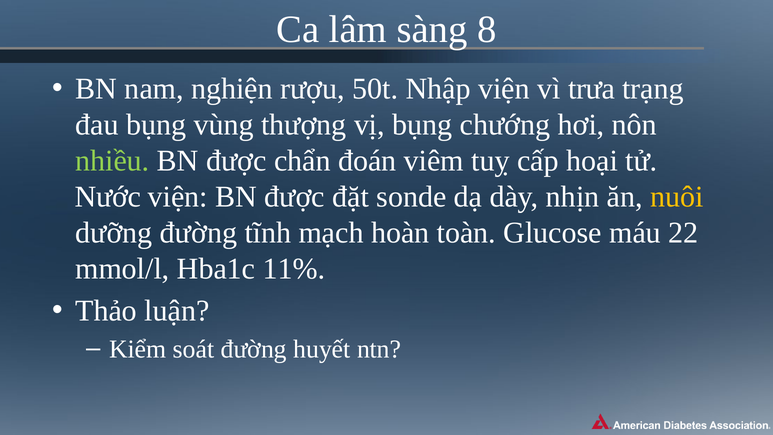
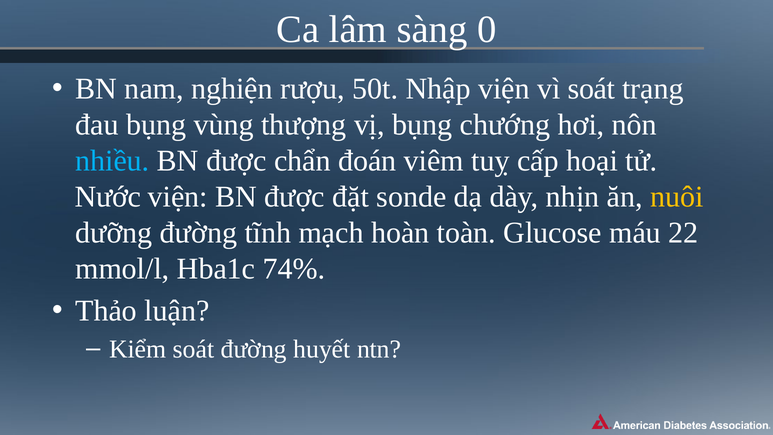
8: 8 -> 0 (487, 29)
vì trưa: trưa -> soát (592, 89)
nhiều colour: light green -> light blue (112, 161)
11%: 11% -> 74% (294, 269)
